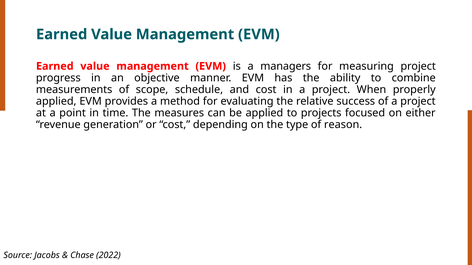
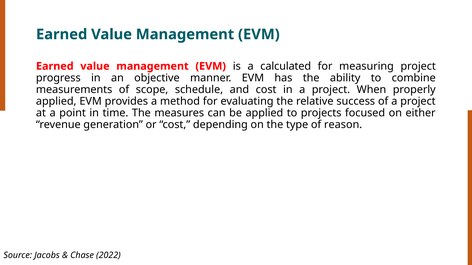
managers: managers -> calculated (286, 66)
